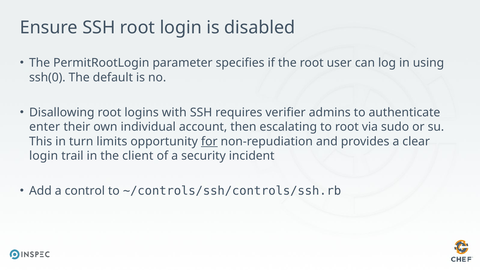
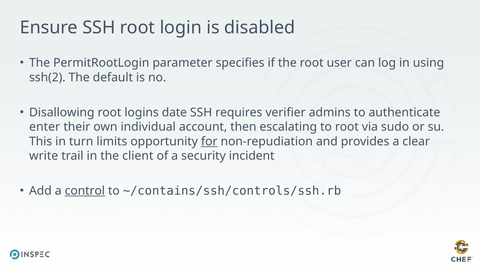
ssh(0: ssh(0 -> ssh(2 (47, 77)
with: with -> date (174, 112)
login: login -> write (44, 156)
control underline: none -> present (85, 191)
~/controls/ssh/controls/ssh.rb: ~/controls/ssh/controls/ssh.rb -> ~/contains/ssh/controls/ssh.rb (232, 191)
